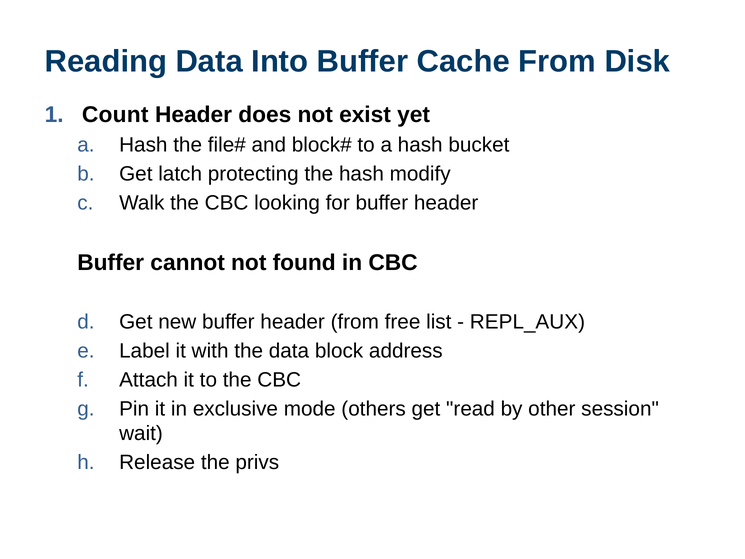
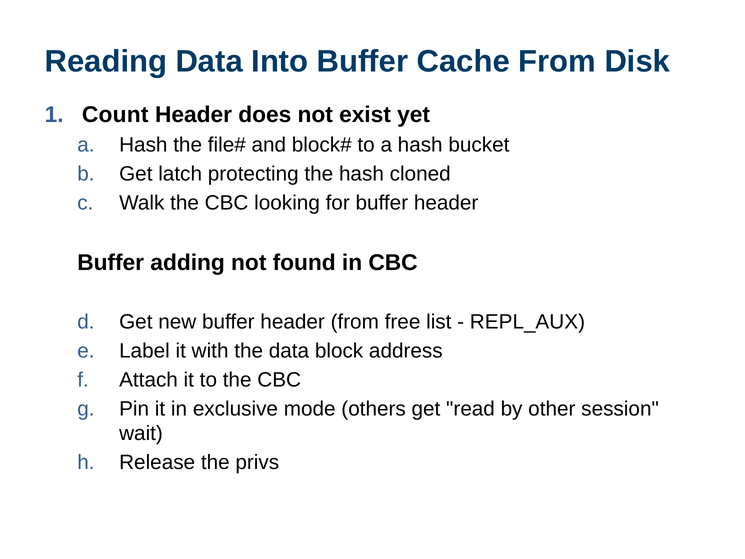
modify: modify -> cloned (420, 174)
cannot: cannot -> adding (188, 263)
